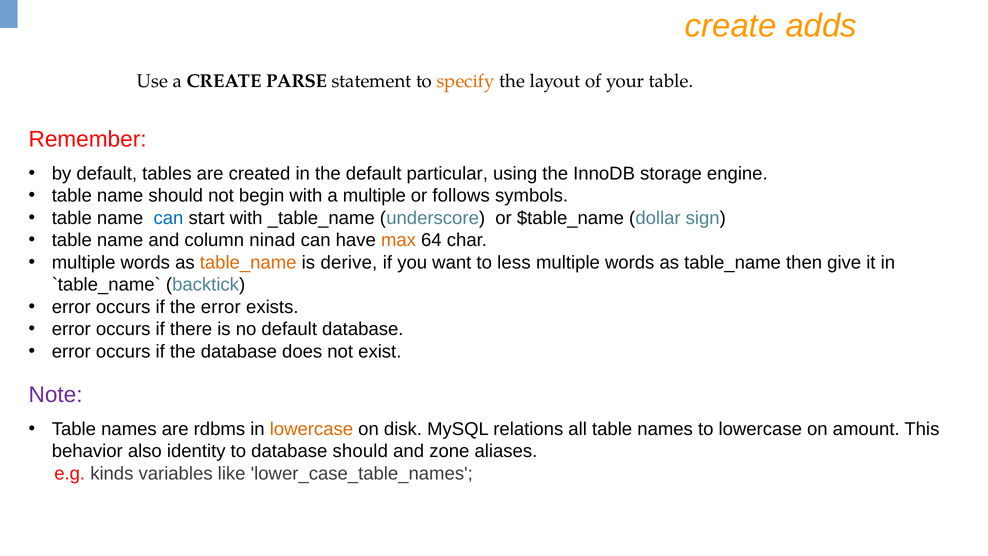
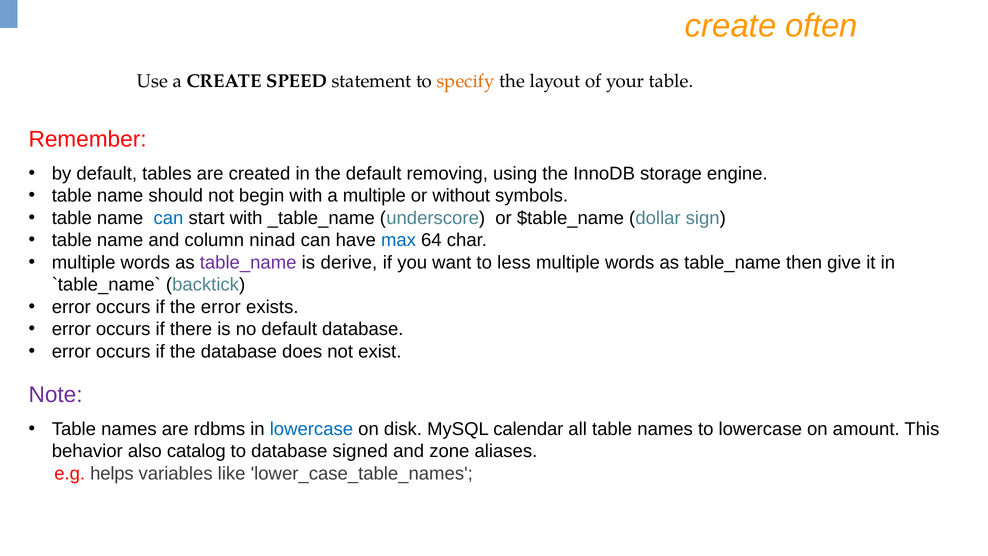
adds: adds -> often (821, 26)
PARSE: PARSE -> SPEED (297, 81)
particular: particular -> removing (447, 173)
follows: follows -> without (461, 196)
max colour: orange -> blue (399, 240)
table_name colour: orange -> purple (248, 262)
lowercase colour: orange -> blue (311, 429)
relations: relations -> calendar (528, 429)
identity: identity -> catalog (196, 451)
database should: should -> signed (360, 451)
kinds: kinds -> helps (112, 473)
